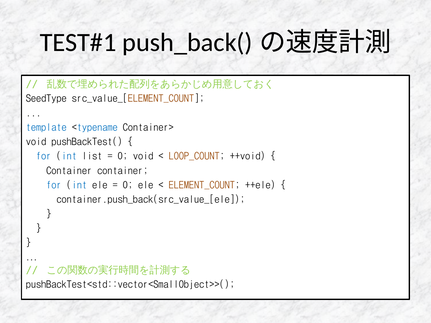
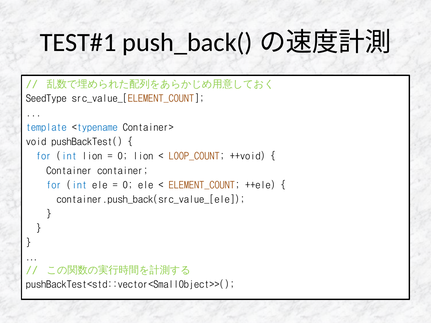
int list: list -> lion (92, 156)
0 void: void -> lion (143, 156)
